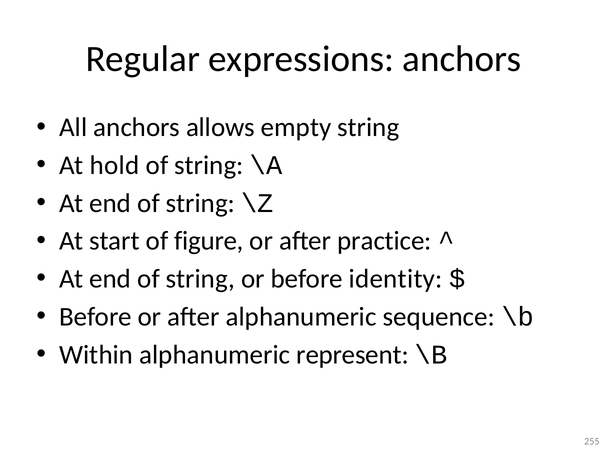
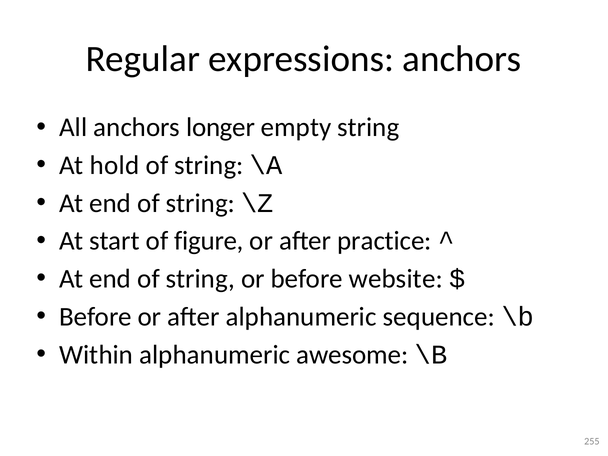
allows: allows -> longer (221, 128)
identity: identity -> website (396, 279)
represent: represent -> awesome (352, 355)
